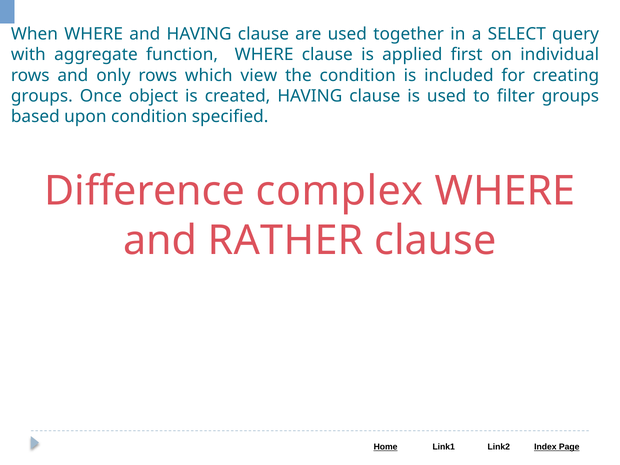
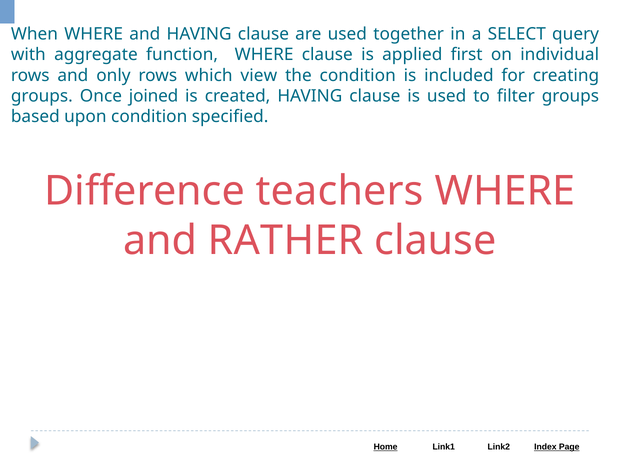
object: object -> joined (154, 96)
complex: complex -> teachers (340, 191)
